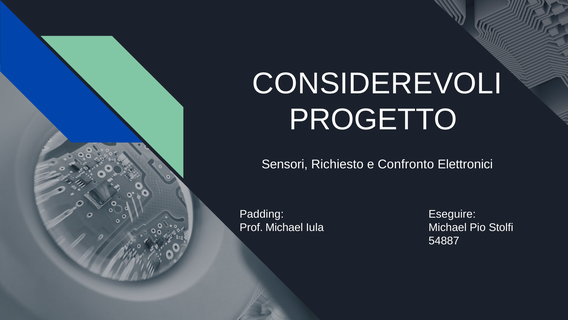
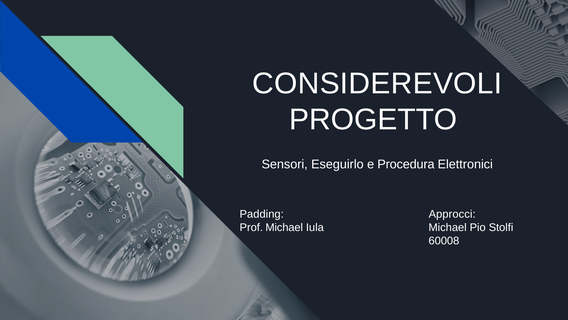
Richiesto: Richiesto -> Eseguirlo (337, 164)
Confronto: Confronto -> Procedura (406, 164)
Eseguire: Eseguire -> Approcci (452, 214)
54887: 54887 -> 60008 (444, 241)
